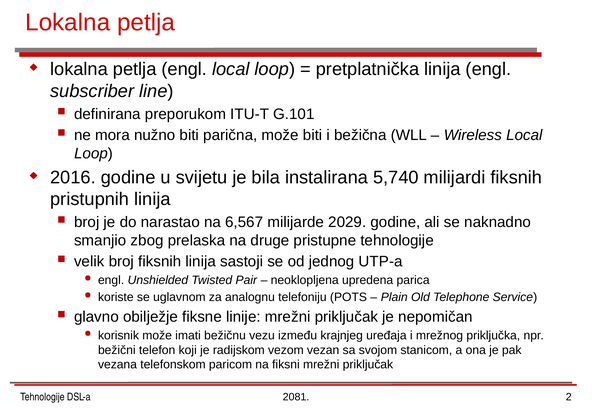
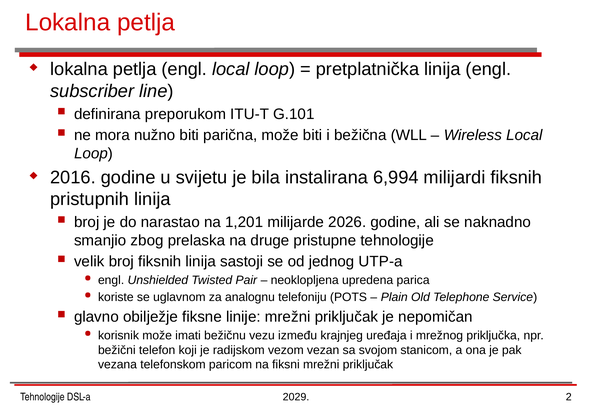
5,740: 5,740 -> 6,994 (396, 177)
6,567: 6,567 -> 1,201 (244, 222)
2029: 2029 -> 2026 (347, 222)
2081: 2081 -> 2029 (296, 397)
